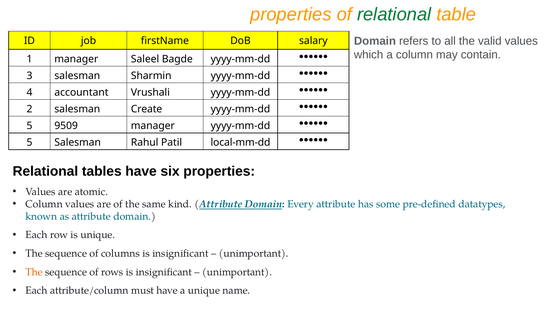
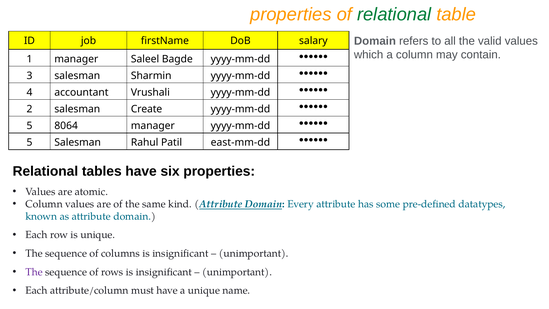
9509: 9509 -> 8064 (66, 126)
local-mm-dd: local-mm-dd -> east-mm-dd (240, 142)
The colour: orange -> purple (34, 272)
